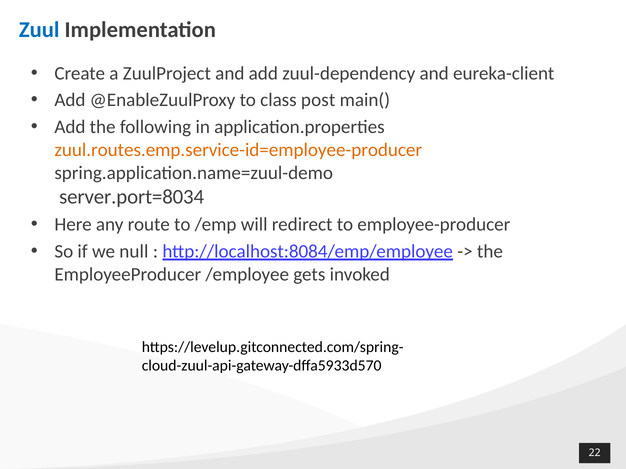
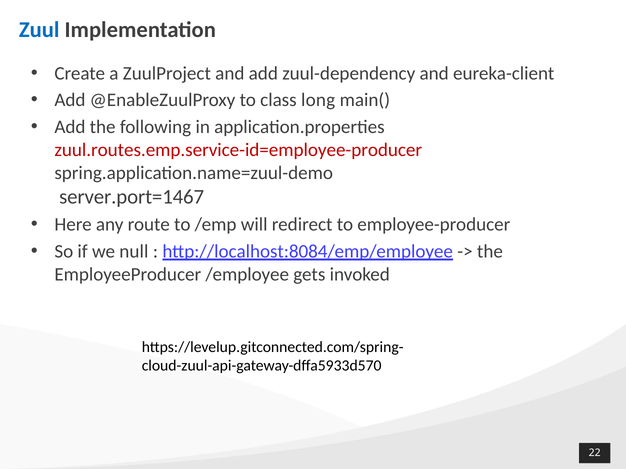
post: post -> long (318, 100)
zuul.routes.emp.service-id=employee-producer colour: orange -> red (238, 150)
server.port=8034: server.port=8034 -> server.port=1467 (132, 197)
